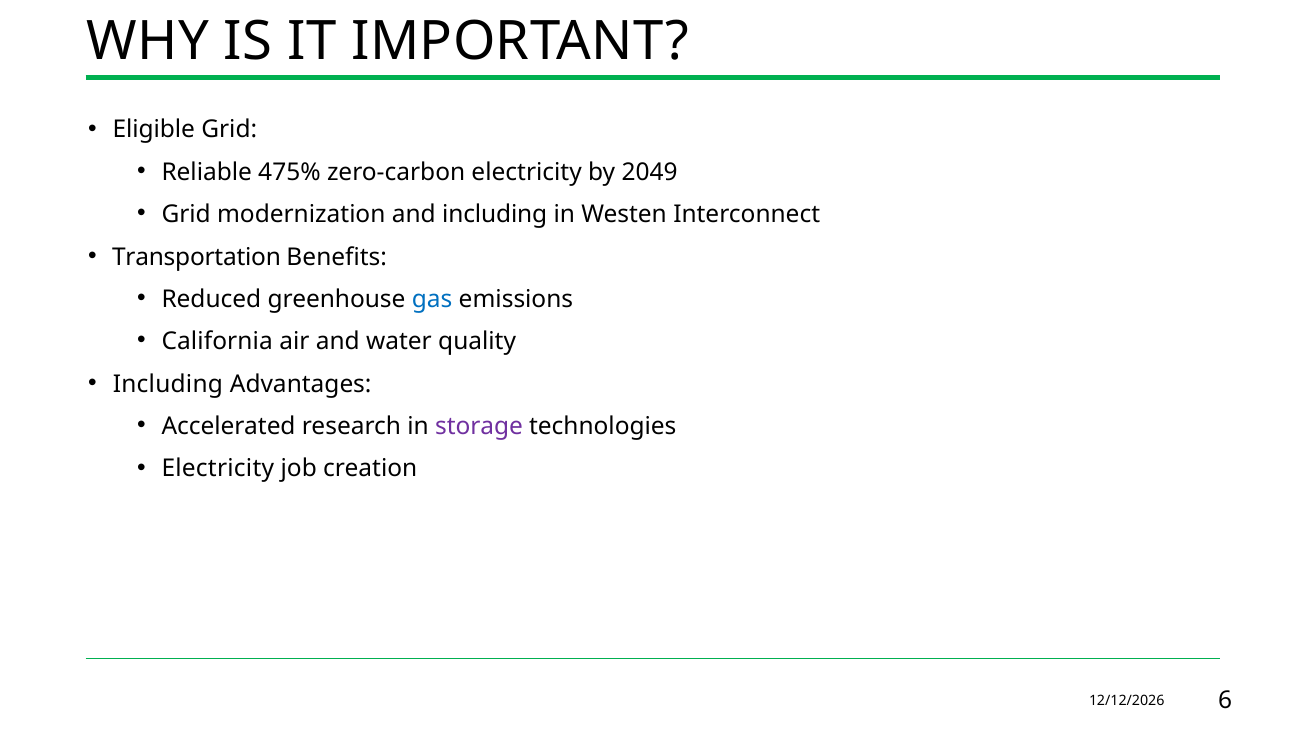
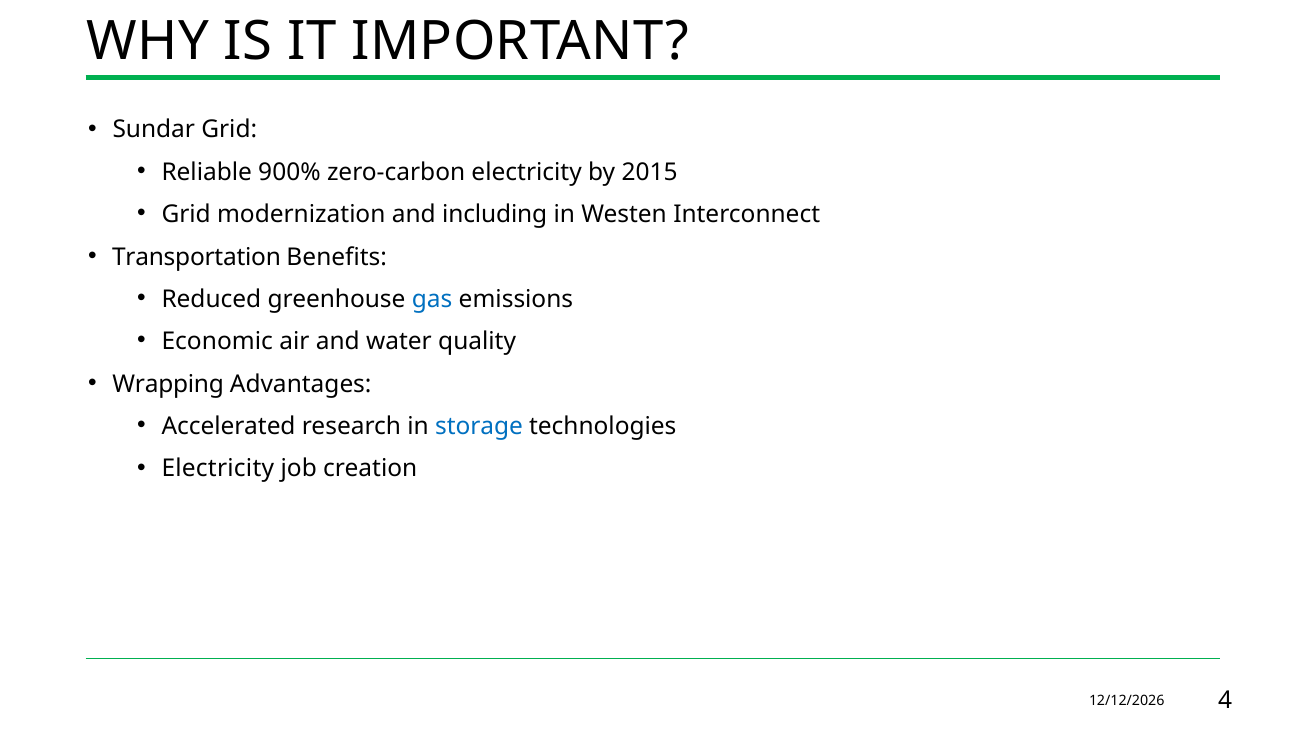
Eligible: Eligible -> Sundar (154, 130)
475%: 475% -> 900% (289, 172)
2049: 2049 -> 2015 (650, 172)
California: California -> Economic (217, 341)
Including: Including -> Wrapping (168, 384)
storage colour: purple -> blue (479, 426)
6: 6 -> 4 (1225, 700)
